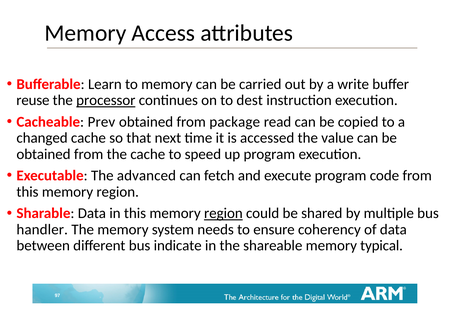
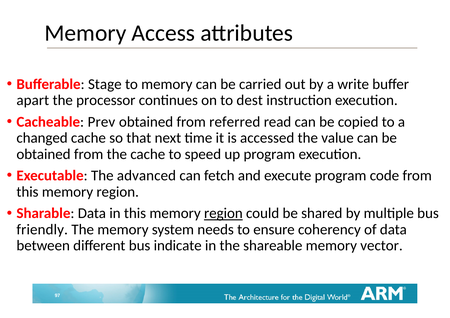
Learn: Learn -> Stage (105, 84)
reuse: reuse -> apart (33, 100)
processor underline: present -> none (106, 100)
package: package -> referred (235, 122)
handler: handler -> friendly (42, 229)
typical: typical -> vector (382, 246)
